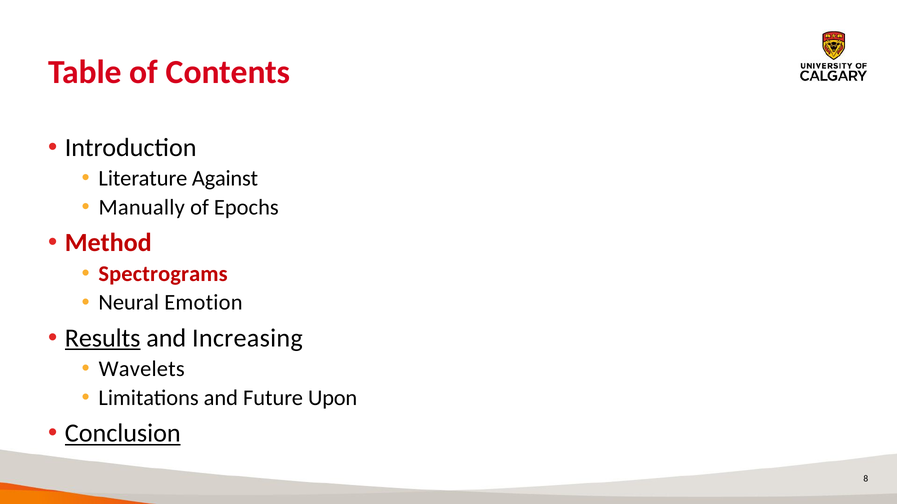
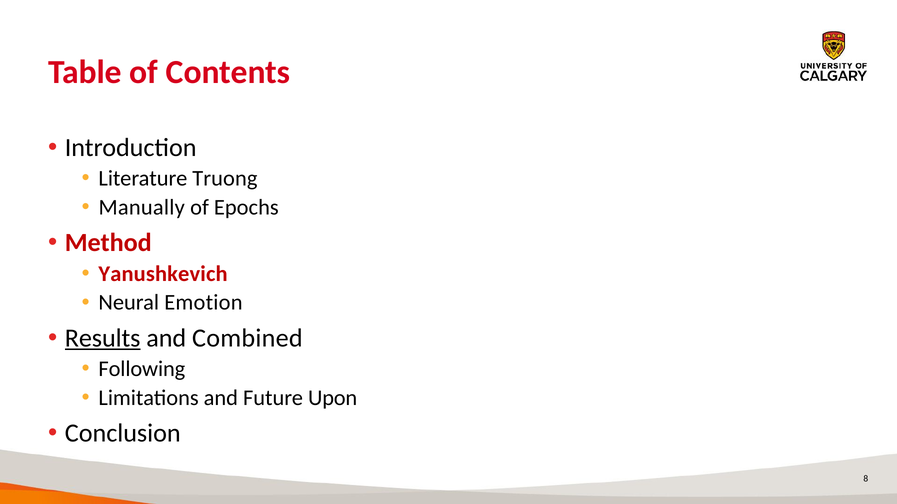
Against: Against -> Truong (225, 179)
Spectrograms: Spectrograms -> Yanushkevich (163, 274)
Increasing: Increasing -> Combined (247, 338)
Wavelets: Wavelets -> Following (142, 369)
Conclusion underline: present -> none (123, 434)
